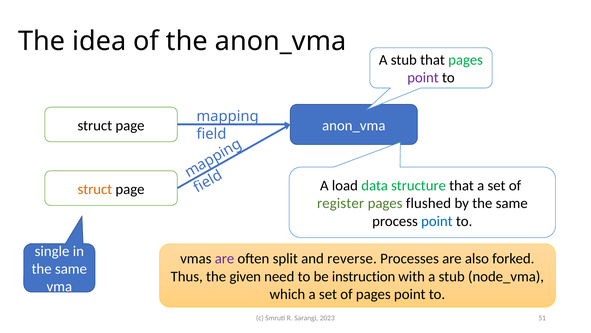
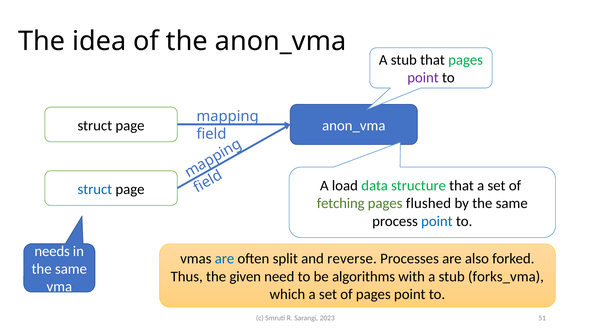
struct colour: orange -> blue (95, 189)
register: register -> fetching (341, 203)
single: single -> needs (52, 251)
are colour: purple -> blue (225, 258)
instruction: instruction -> algorithms (364, 276)
node_vma: node_vma -> forks_vma (506, 276)
